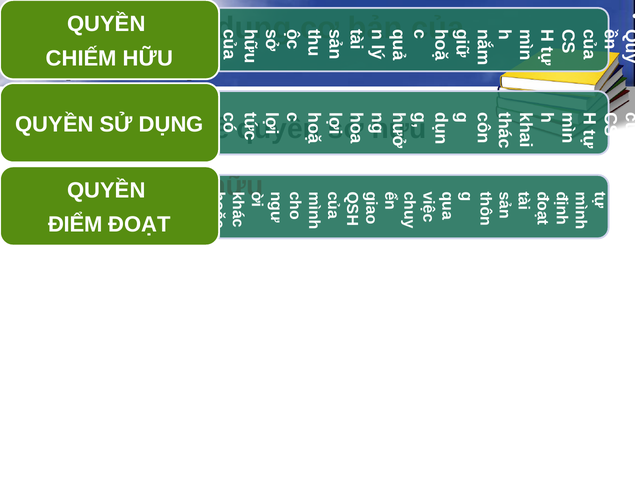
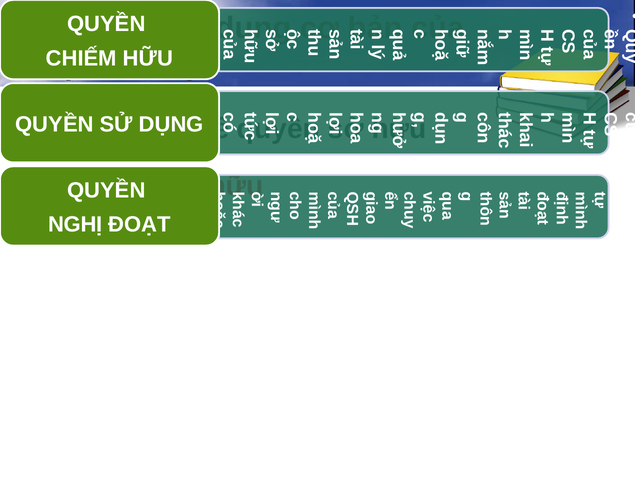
ĐIỂM: ĐIỂM -> NGHỊ (75, 224)
